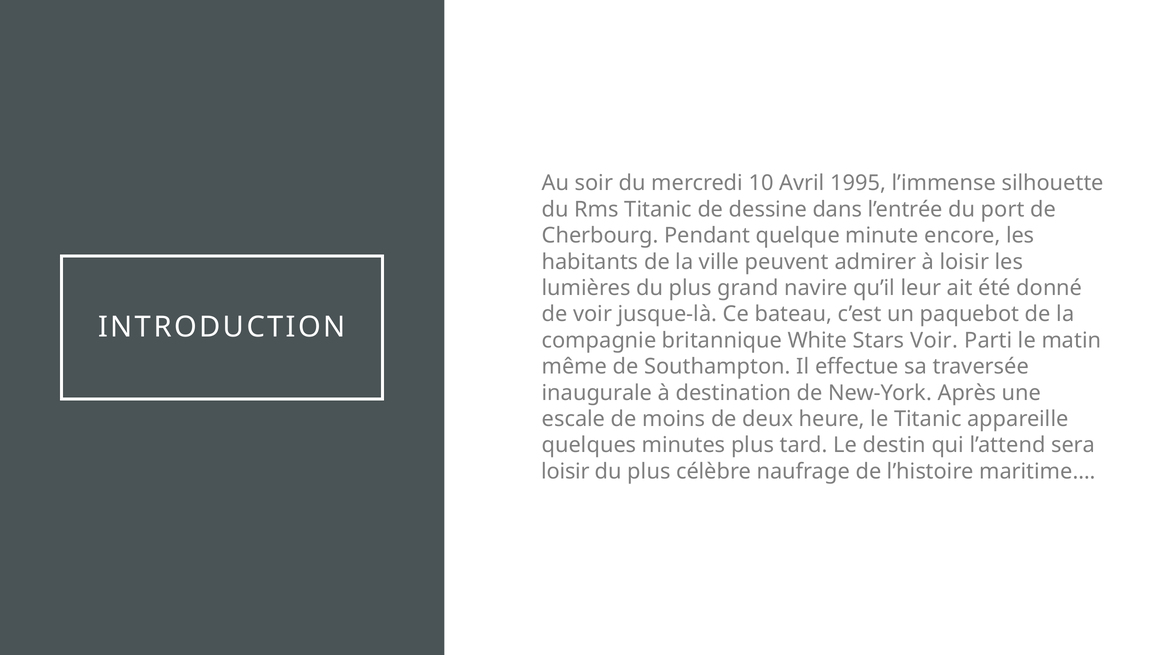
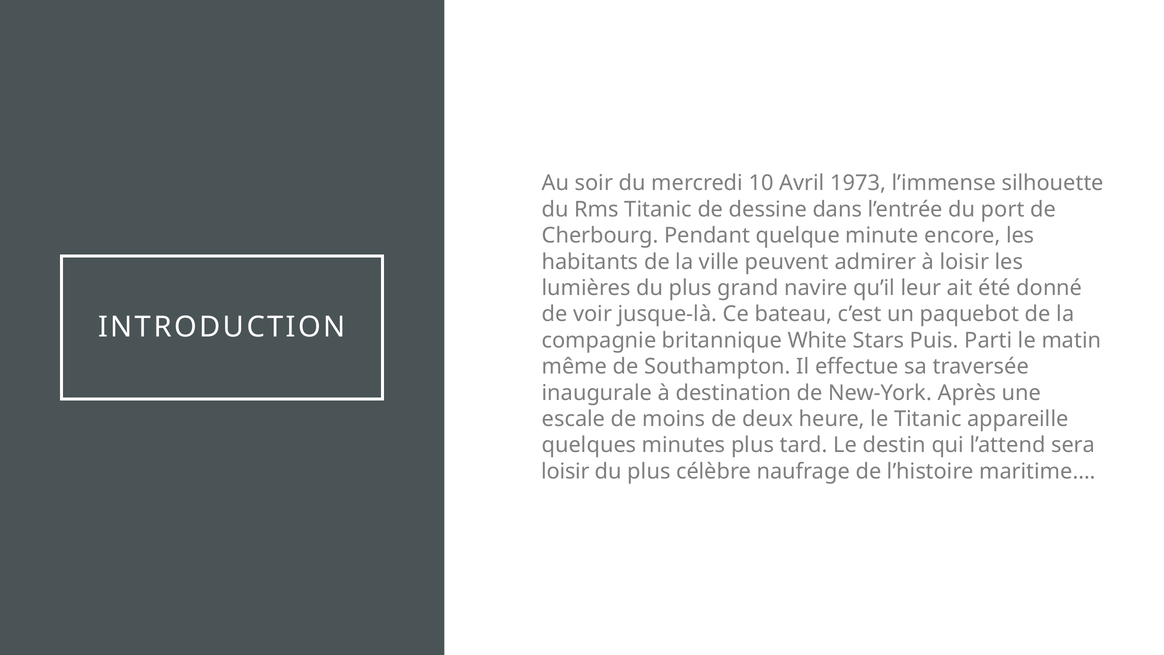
1995: 1995 -> 1973 (858, 183)
Stars Voir: Voir -> Puis (934, 340)
